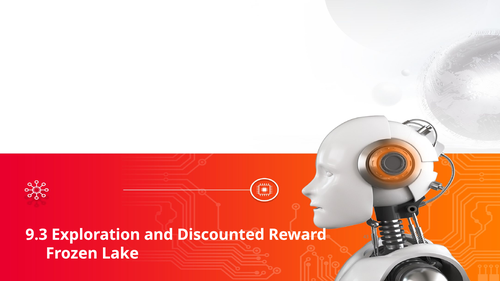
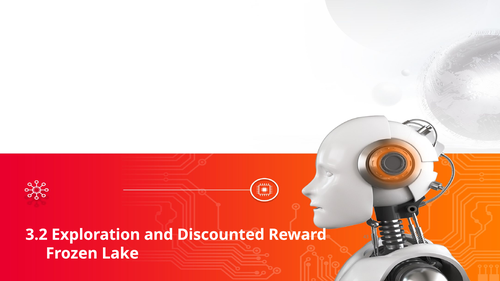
9.3: 9.3 -> 3.2 (36, 235)
